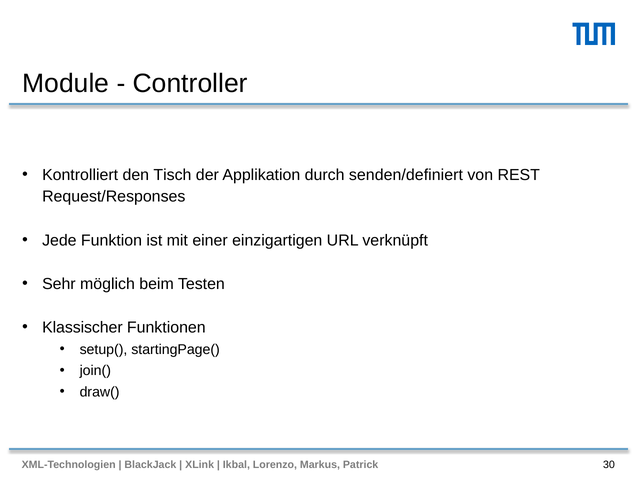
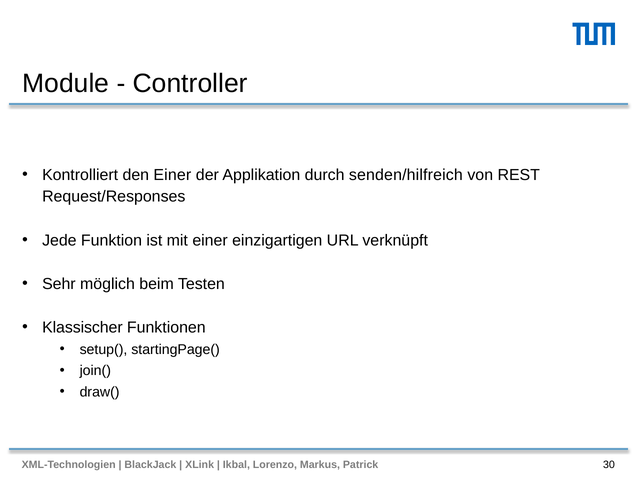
den Tisch: Tisch -> Einer (172, 175)
senden/definiert: senden/definiert -> senden/hilfreich (406, 175)
